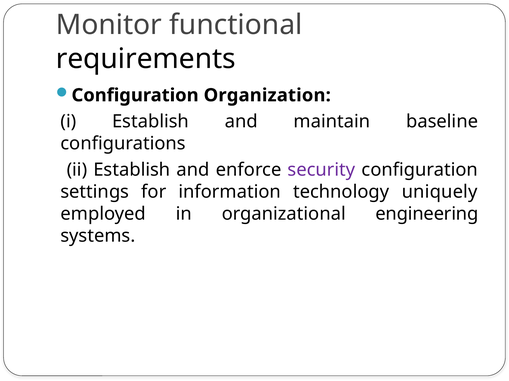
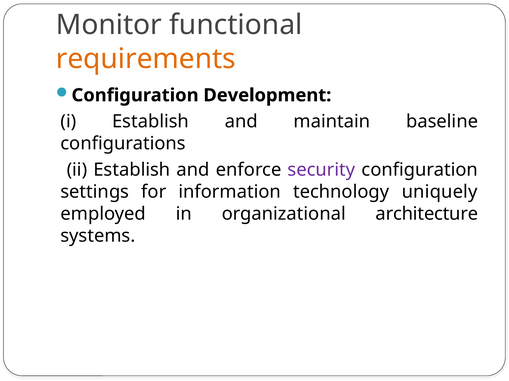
requirements colour: black -> orange (146, 59)
Organization: Organization -> Development (267, 95)
engineering: engineering -> architecture (427, 214)
